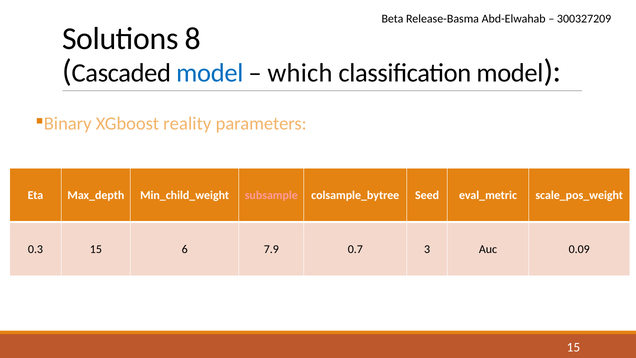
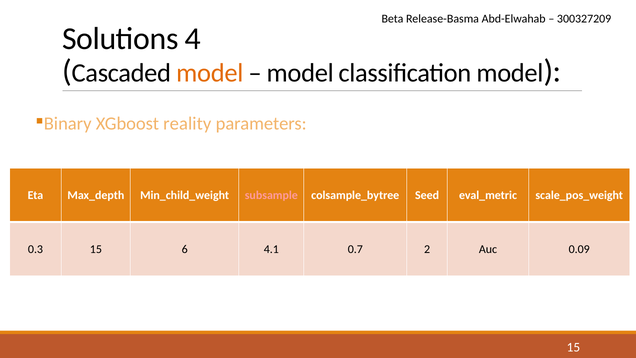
8: 8 -> 4 (193, 39)
model colour: blue -> orange (210, 73)
which: which -> model (300, 73)
7.9: 7.9 -> 4.1 (271, 249)
3: 3 -> 2 (427, 249)
